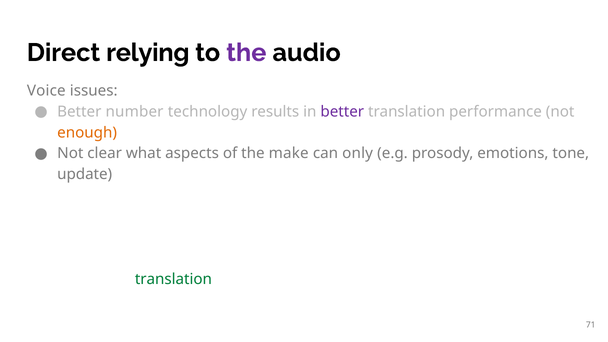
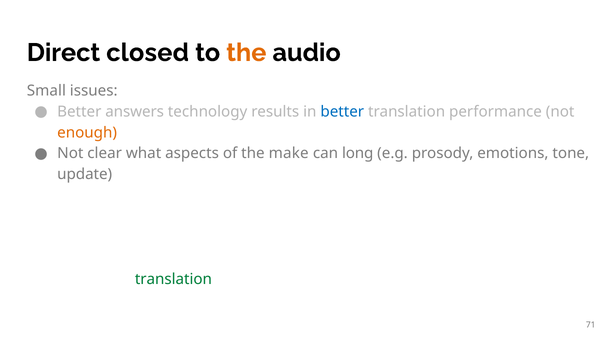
relying: relying -> closed (148, 53)
the colour: purple -> orange (246, 53)
Voice: Voice -> Small (46, 91)
number: number -> answers (135, 112)
better colour: purple -> blue (342, 112)
only: only -> long (358, 153)
